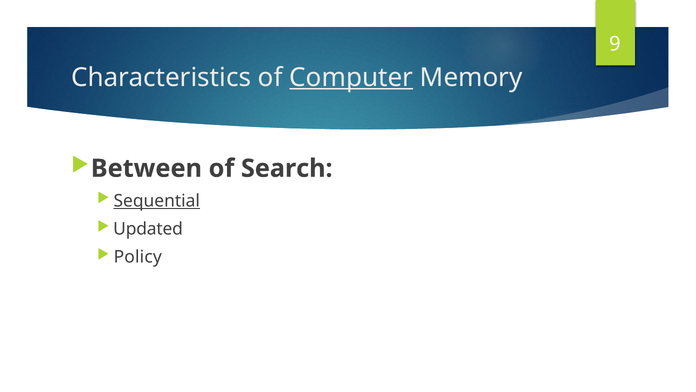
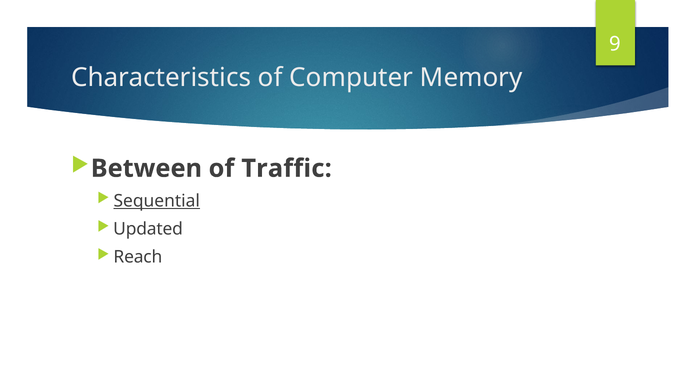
Computer underline: present -> none (351, 78)
Search: Search -> Traffic (287, 168)
Policy: Policy -> Reach (138, 257)
